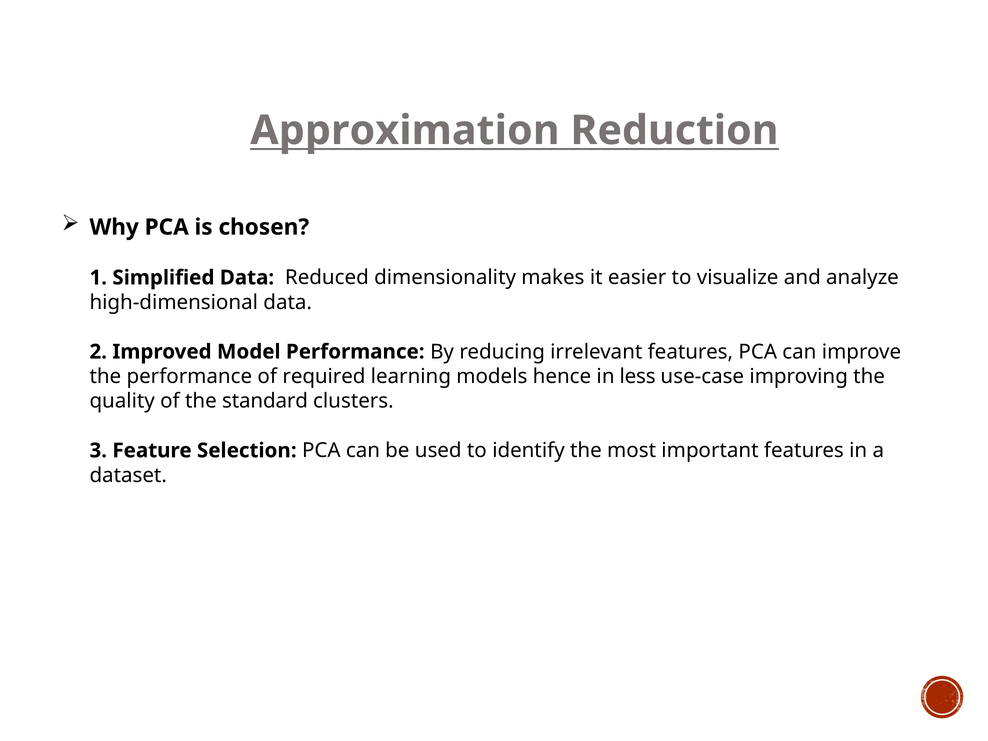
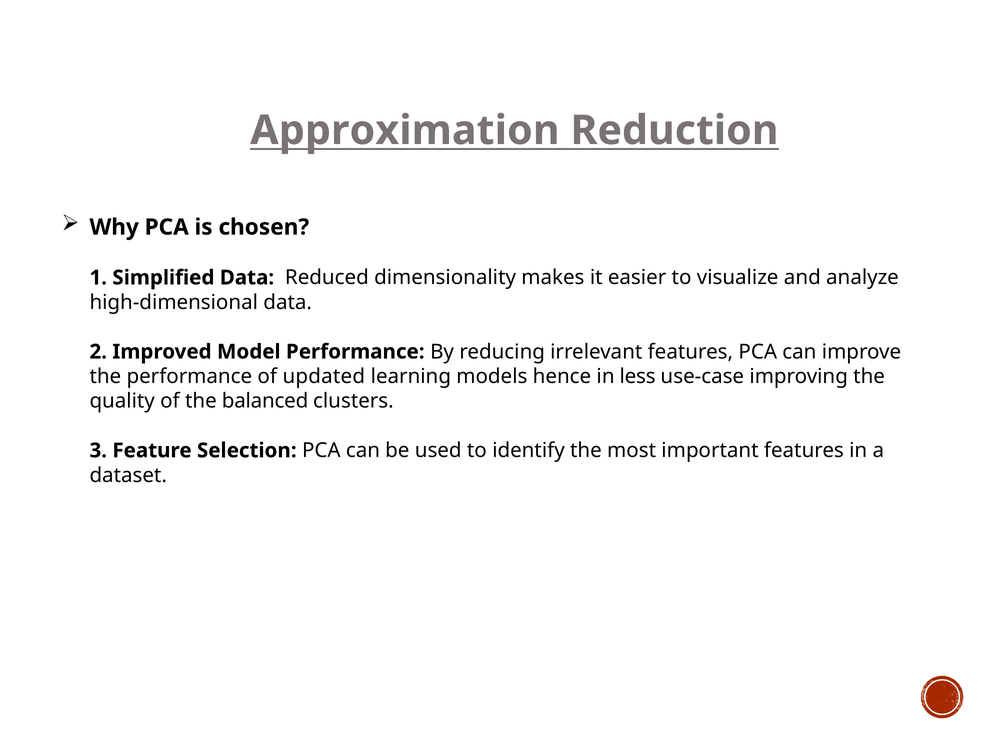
required: required -> updated (324, 376)
standard: standard -> balanced (265, 401)
